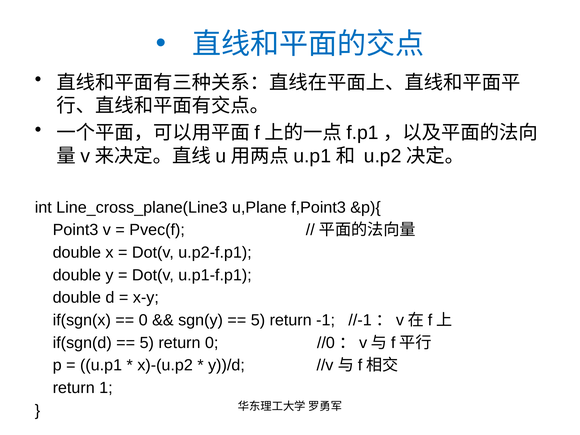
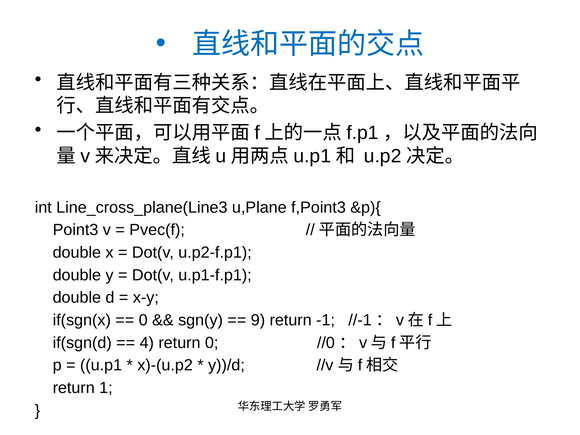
5: 5 -> 9 (258, 320)
5: 5 -> 4 (147, 343)
